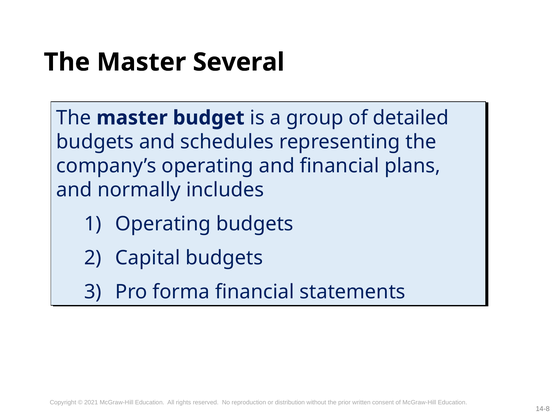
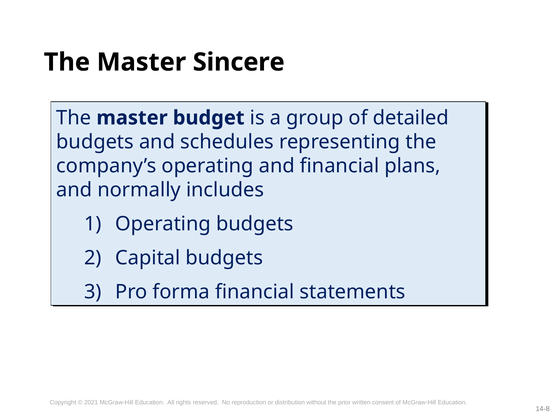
Several: Several -> Sincere (239, 62)
